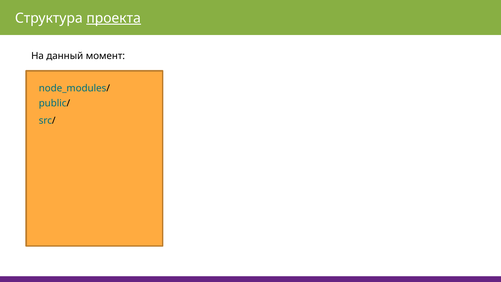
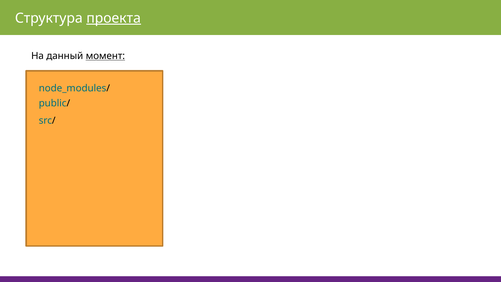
момент underline: none -> present (105, 56)
